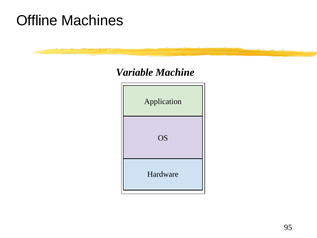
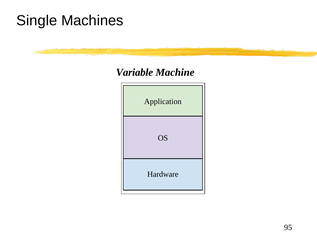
Offline: Offline -> Single (37, 21)
